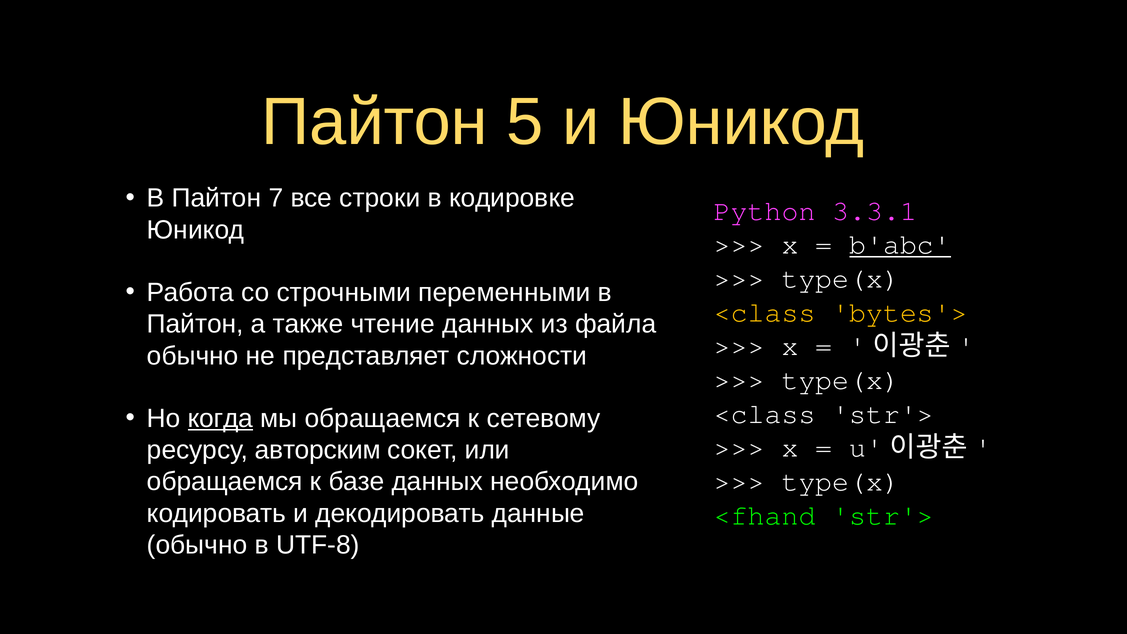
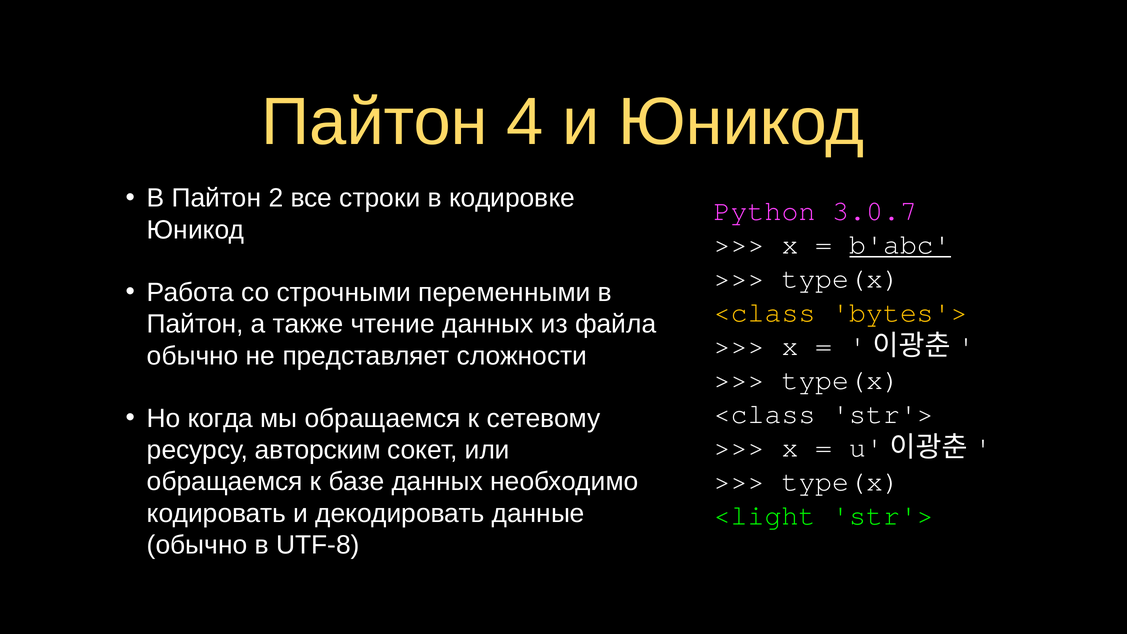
5: 5 -> 4 (525, 122)
7: 7 -> 2 (276, 198)
3.3.1: 3.3.1 -> 3.0.7 (875, 211)
когда underline: present -> none (221, 418)
<fhand: <fhand -> <light (765, 515)
